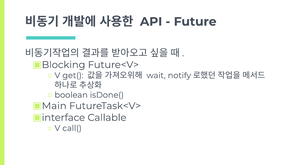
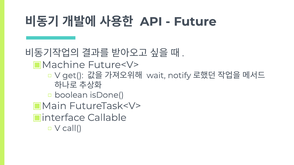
Blocking: Blocking -> Machine (63, 65)
